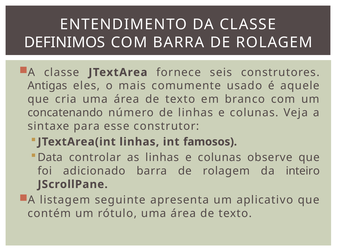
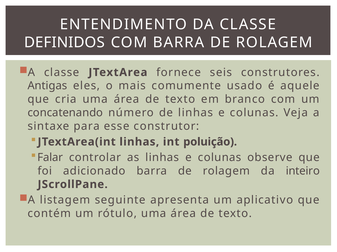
DEFINIMOS: DEFINIMOS -> DEFINIDOS (64, 43)
famosos: famosos -> poluição (210, 142)
Data: Data -> Falar (50, 158)
